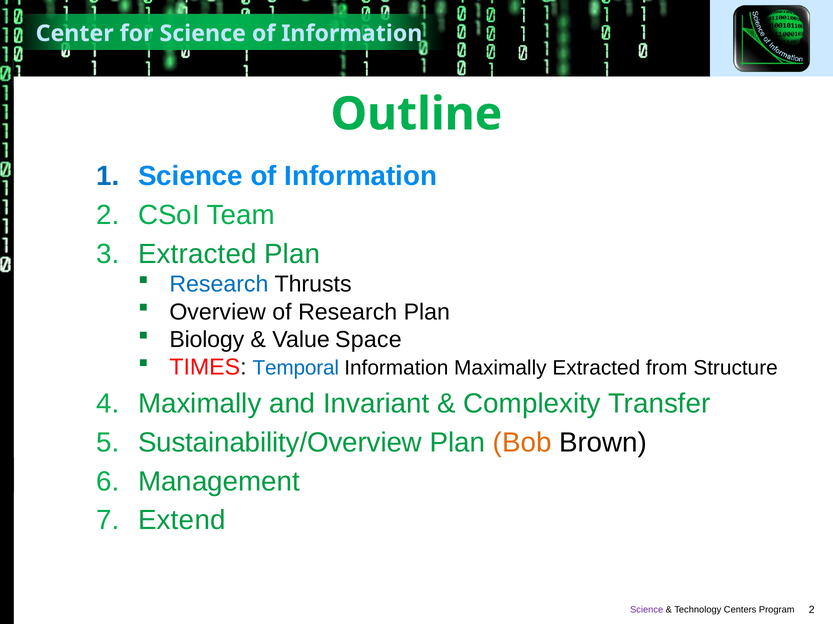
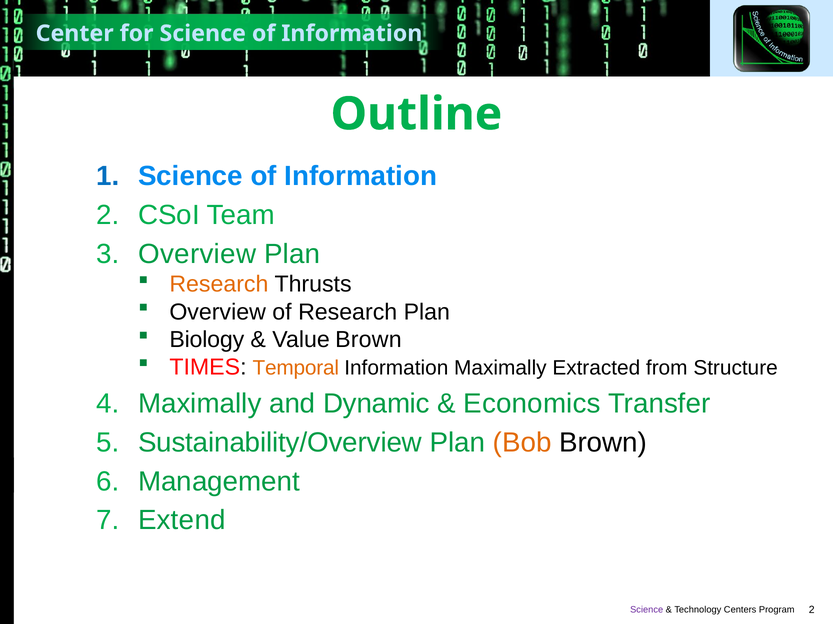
Extracted: Extracted -> Overview (197, 254)
Research colour: blue -> orange (219, 284)
Value Space: Space -> Brown (368, 340)
Temporal colour: blue -> orange (296, 369)
Invariant: Invariant -> Dynamic (376, 404)
Complexity: Complexity -> Economics (532, 404)
